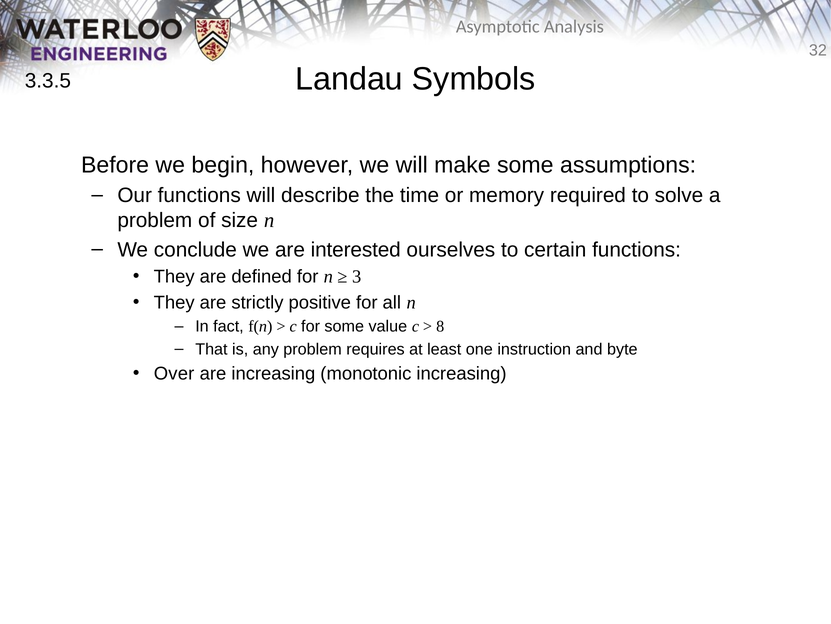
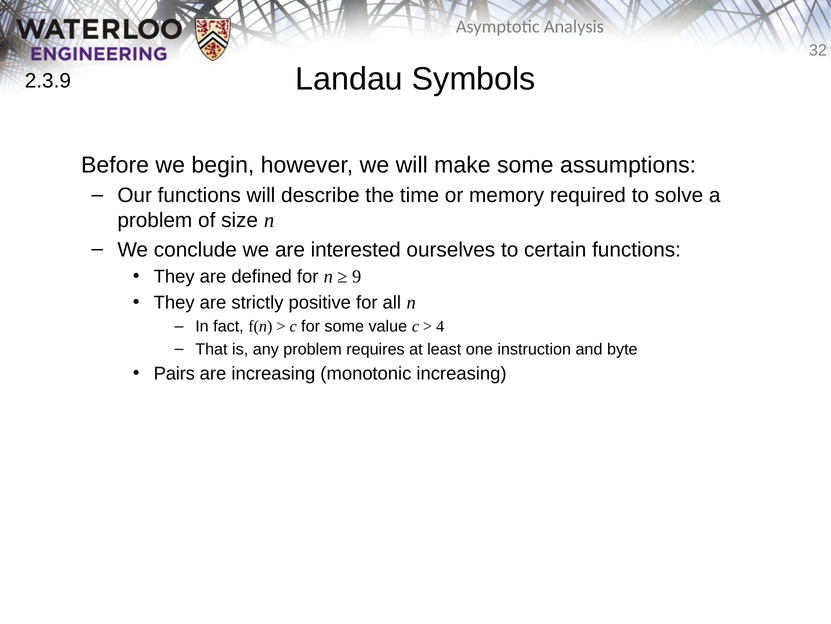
3.3.5: 3.3.5 -> 2.3.9 (48, 81)
3: 3 -> 9 (357, 276)
8: 8 -> 4 (440, 326)
Over: Over -> Pairs (174, 373)
